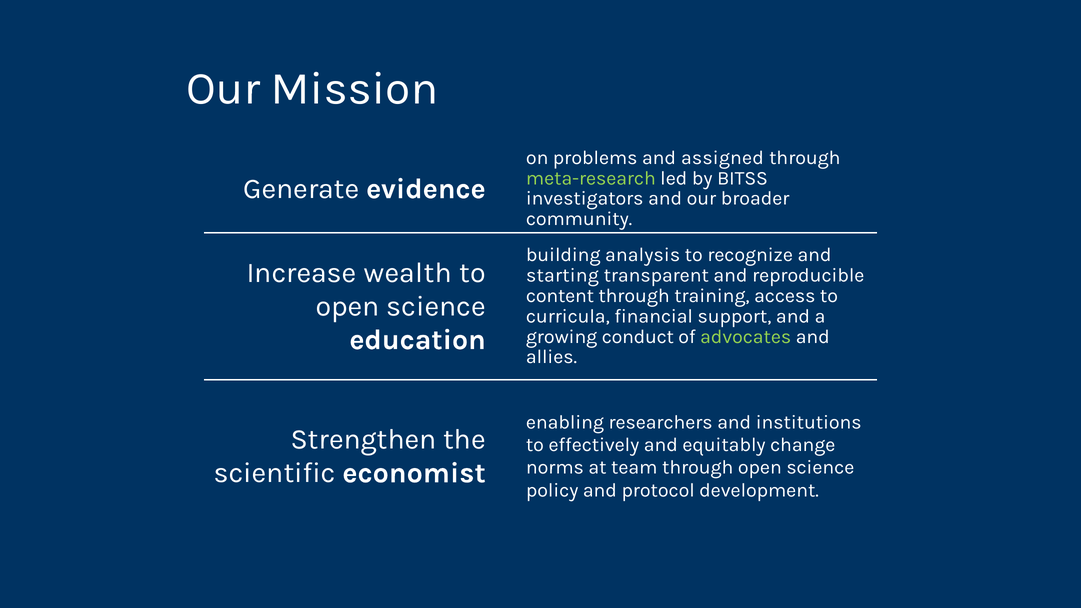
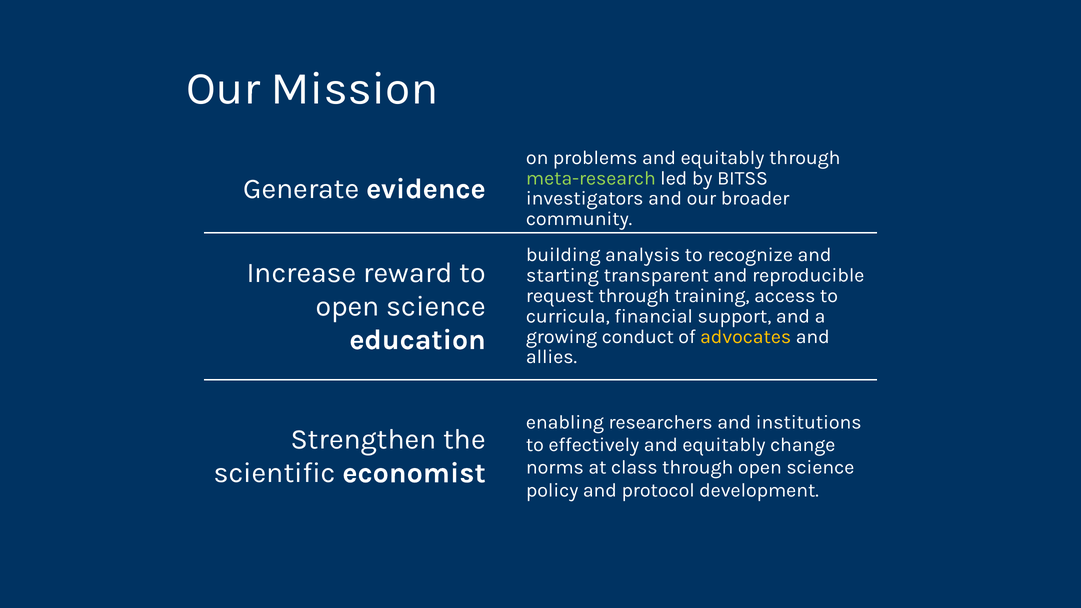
problems and assigned: assigned -> equitably (723, 158)
wealth: wealth -> reward (408, 273)
content: content -> request (560, 296)
advocates colour: light green -> yellow (746, 337)
team: team -> class (634, 468)
